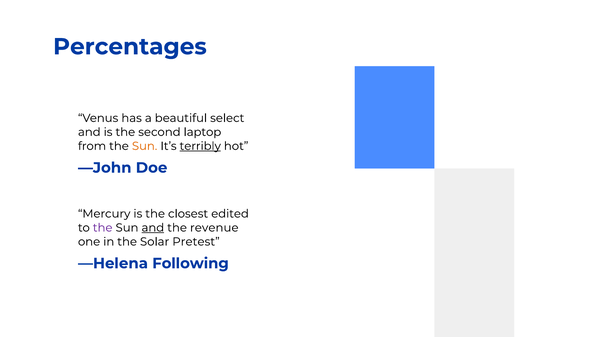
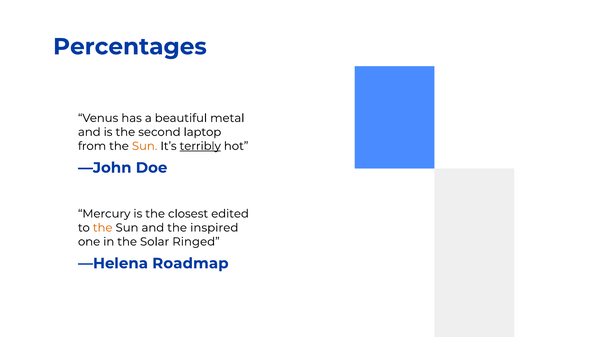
select: select -> metal (227, 118)
the colour: purple -> orange (103, 228)
and underline: present -> none (153, 228)
revenue: revenue -> inspired (214, 228)
Pretest: Pretest -> Ringed (196, 242)
Following: Following -> Roadmap (190, 263)
